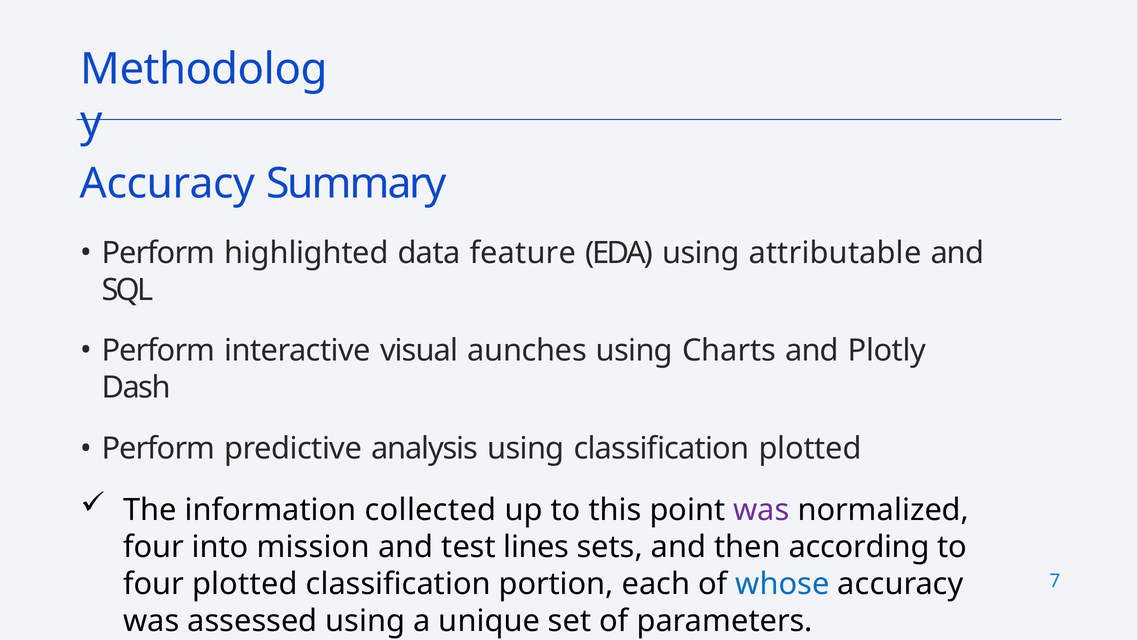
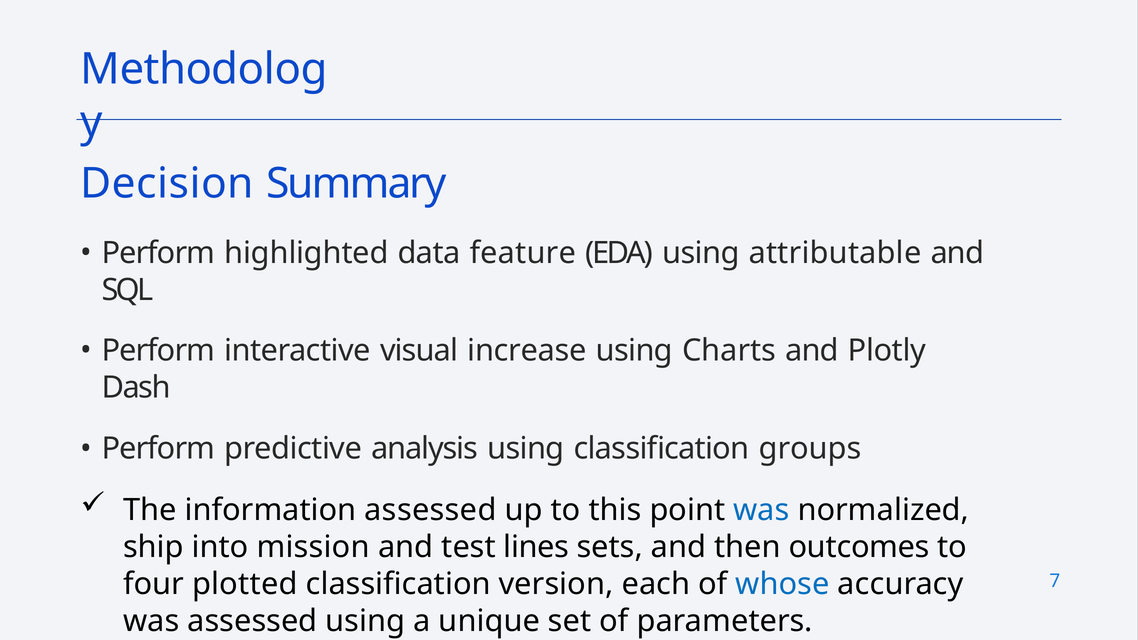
Accuracy: Accuracy -> Decision (167, 184)
aunches: aunches -> increase (527, 350)
classification plotted: plotted -> groups (810, 449)
information collected: collected -> assessed (430, 510)
was colour: purple -> blue (761, 510)
four: four -> ship (153, 547)
according: according -> outcomes (859, 547)
portion: portion -> version (556, 584)
